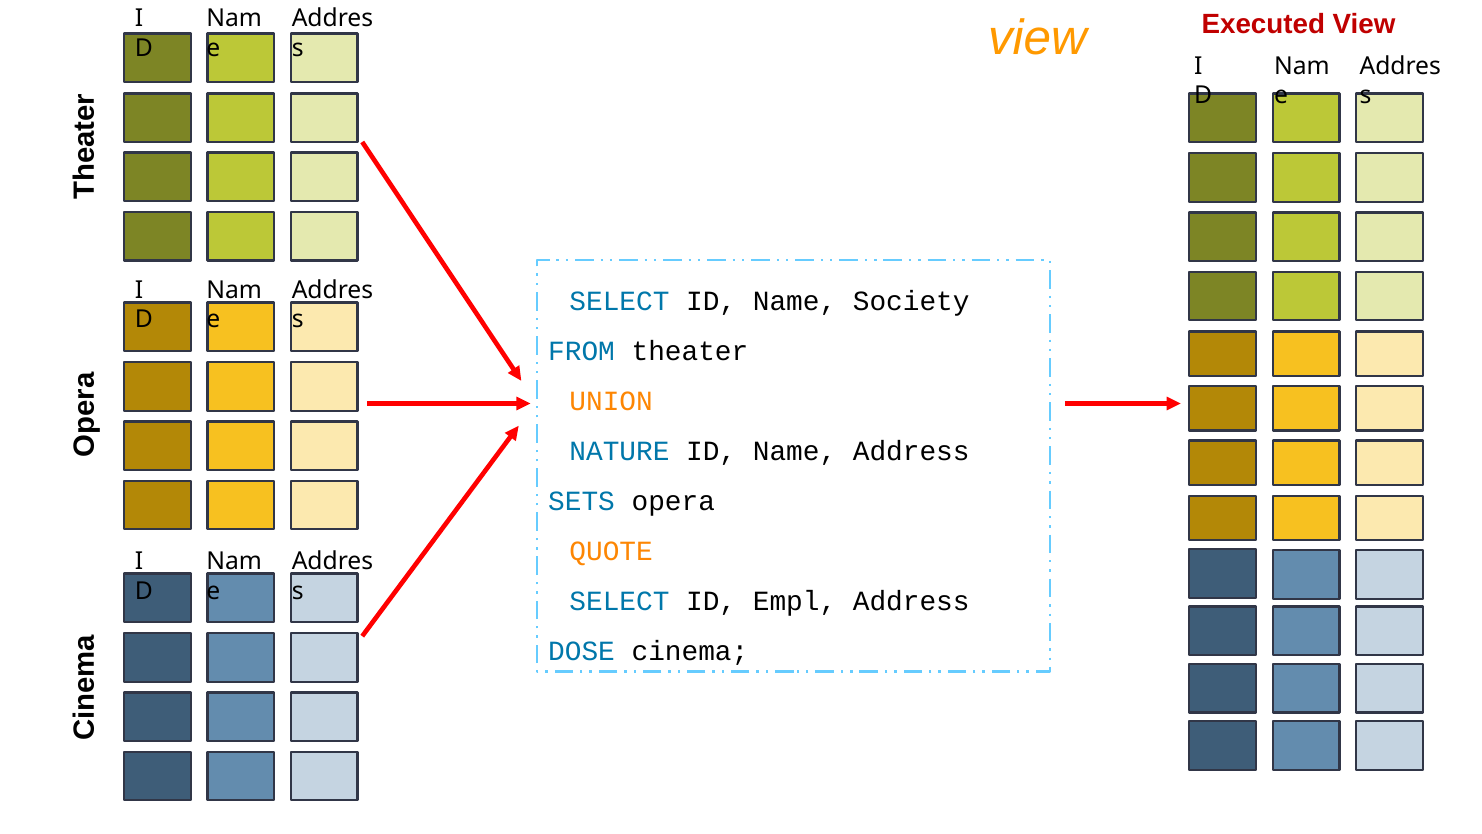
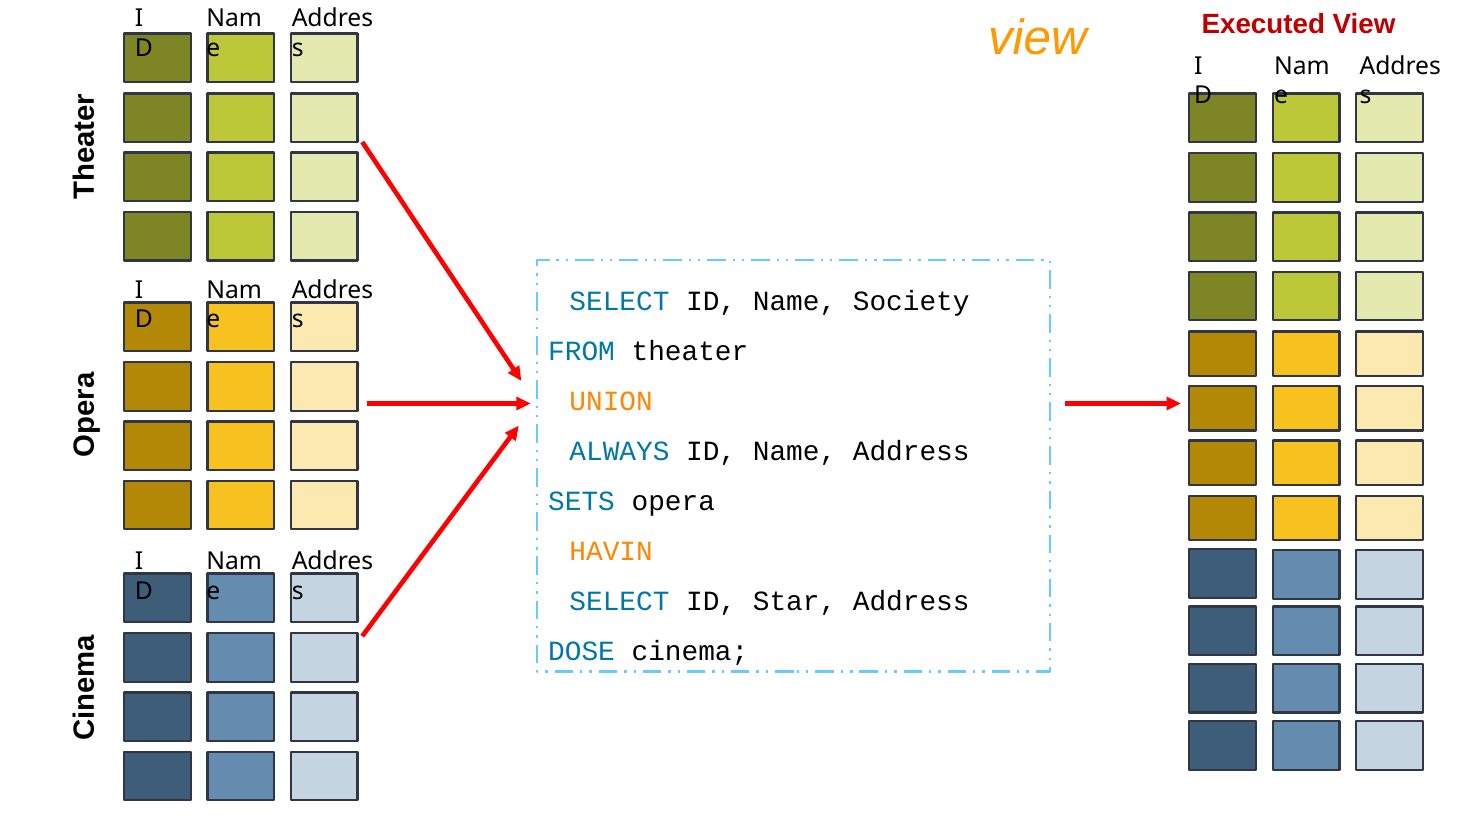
NATURE: NATURE -> ALWAYS (619, 451)
QUOTE: QUOTE -> HAVIN (611, 551)
Empl: Empl -> Star (795, 601)
